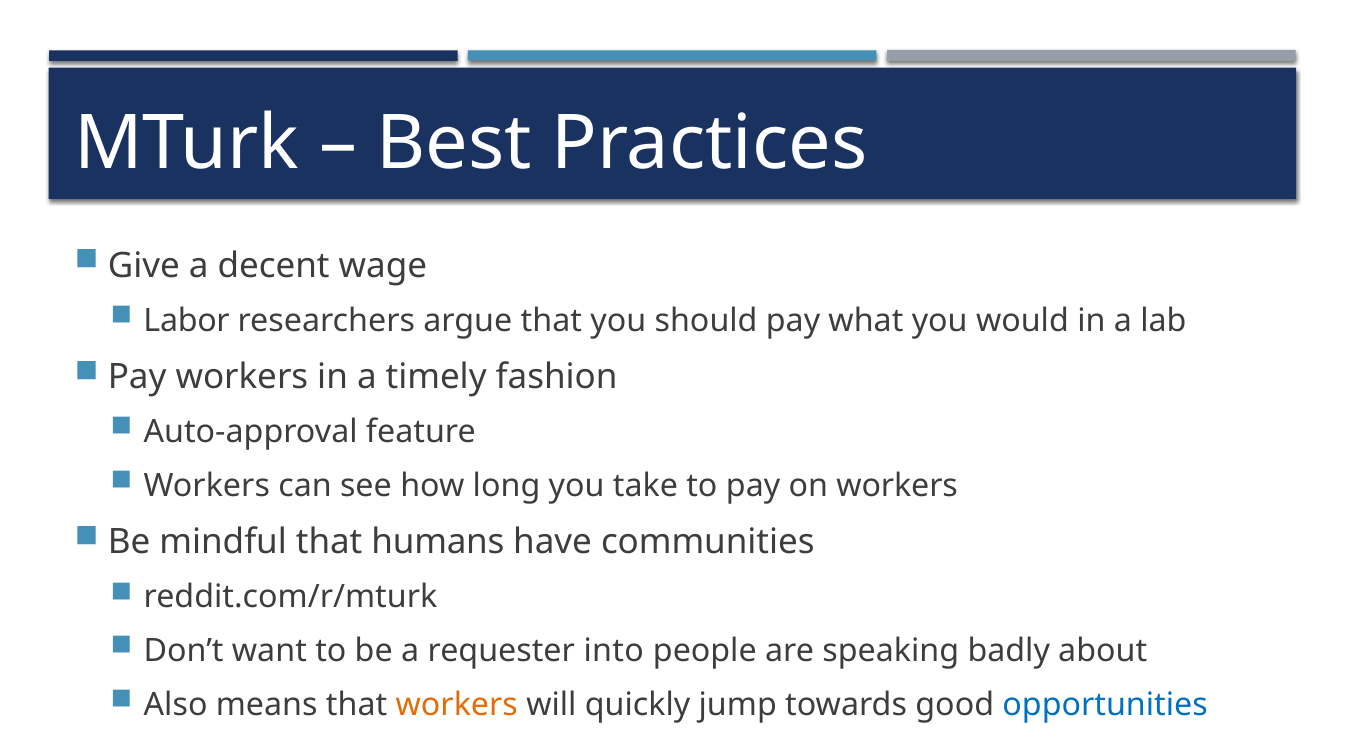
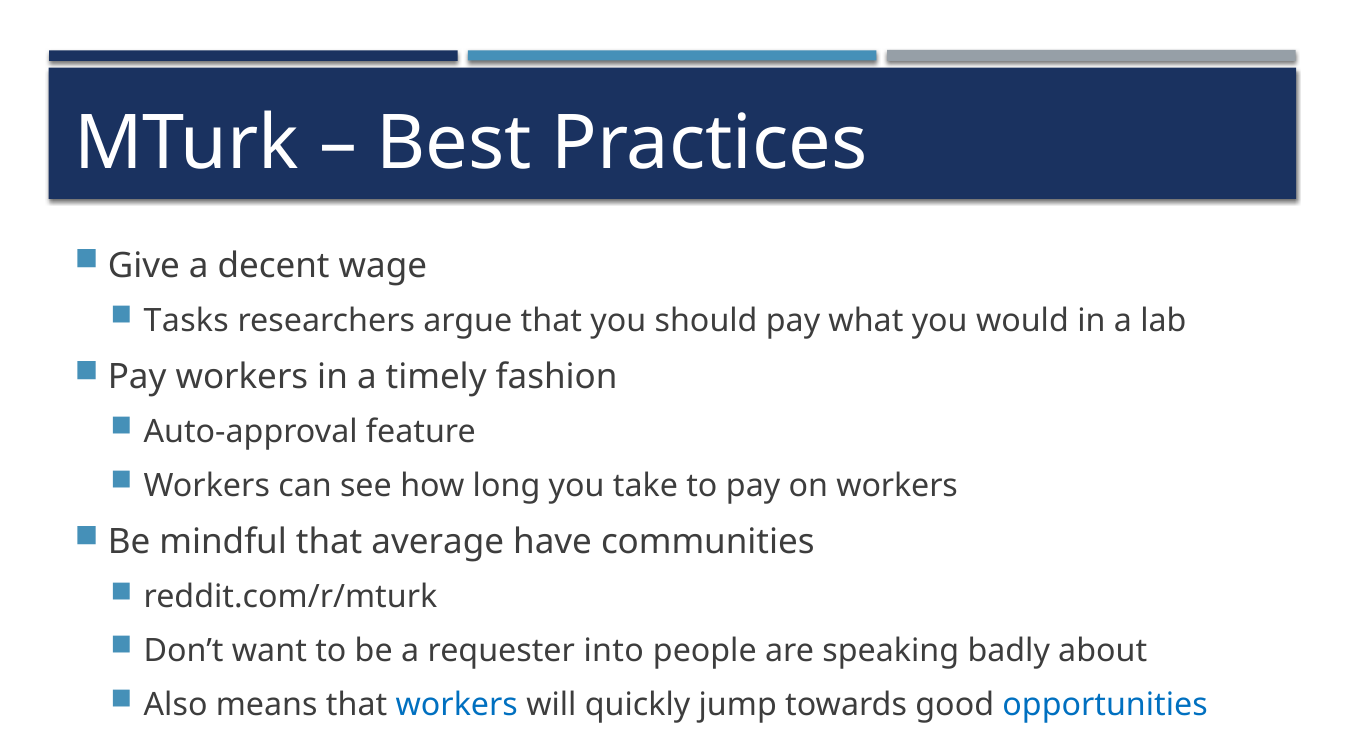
Labor: Labor -> Tasks (186, 321)
humans: humans -> average (438, 543)
workers colour: orange -> blue (457, 705)
